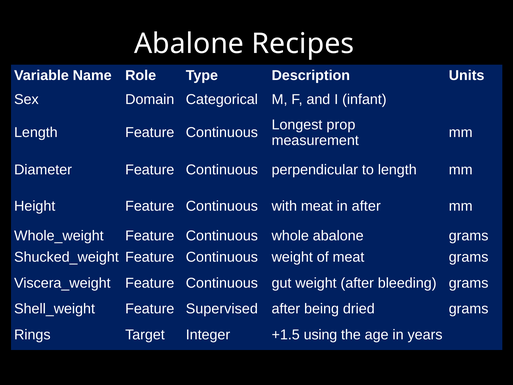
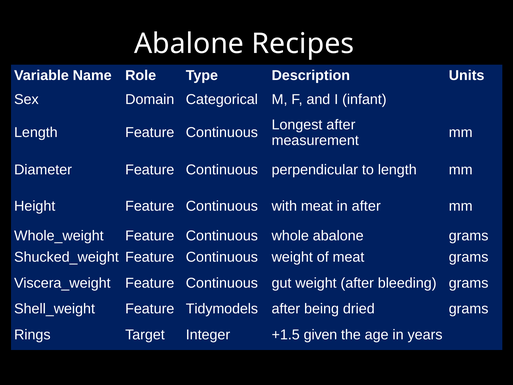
Longest prop: prop -> after (341, 125)
Supervised: Supervised -> Tidymodels (222, 309)
using: using -> given (320, 335)
